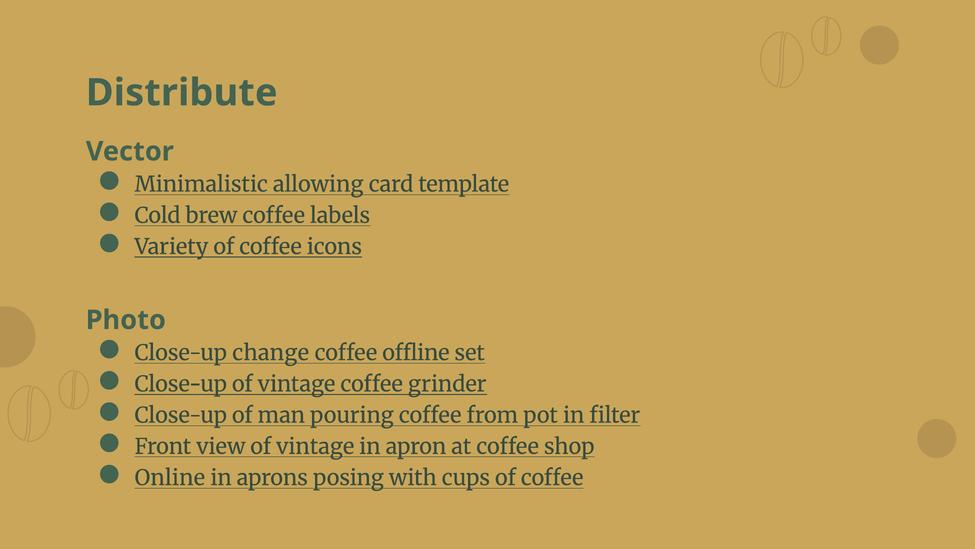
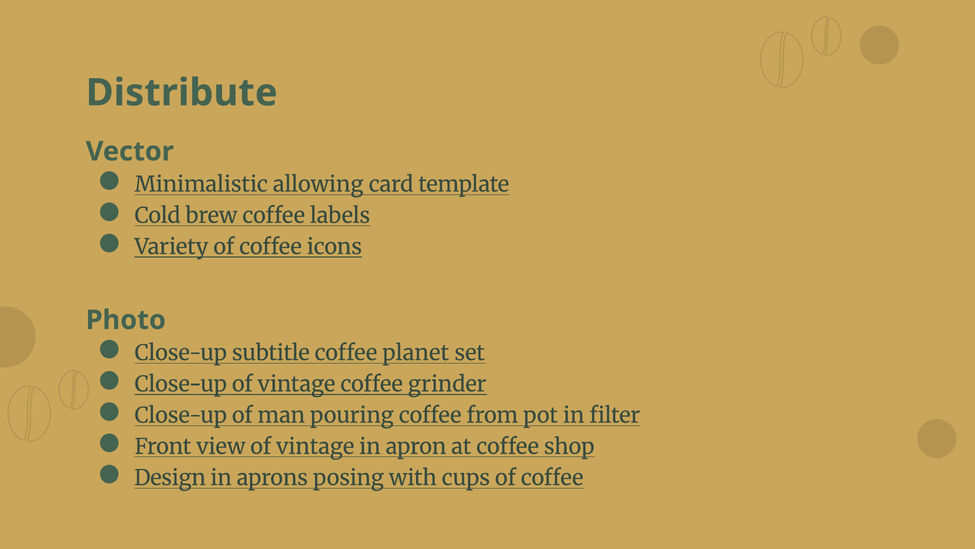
change: change -> subtitle (271, 353)
offline: offline -> planet (416, 353)
Online: Online -> Design (170, 478)
